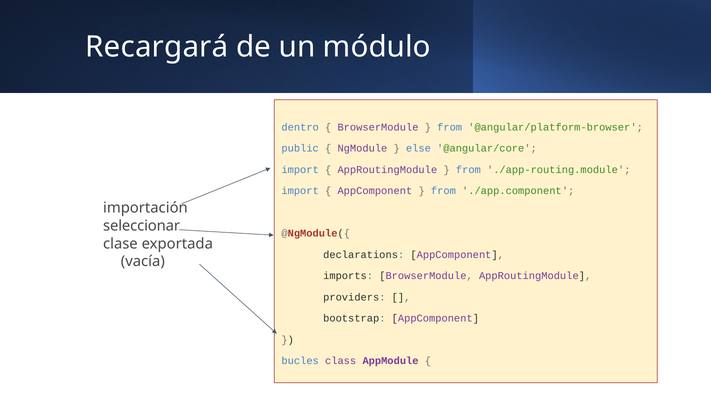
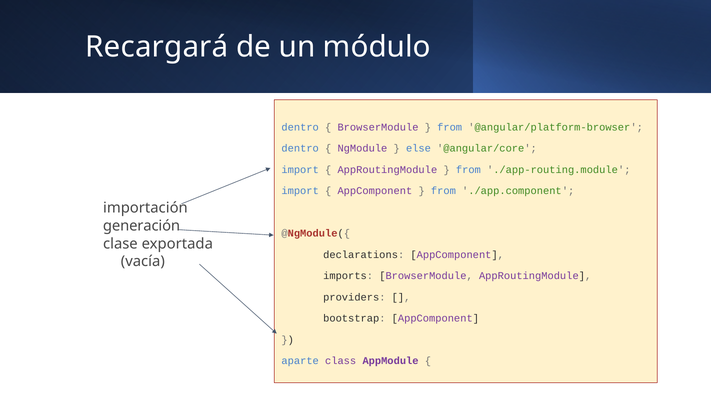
public: public -> dentro (300, 148)
seleccionar: seleccionar -> generación (142, 226)
bucles: bucles -> aparte (300, 361)
